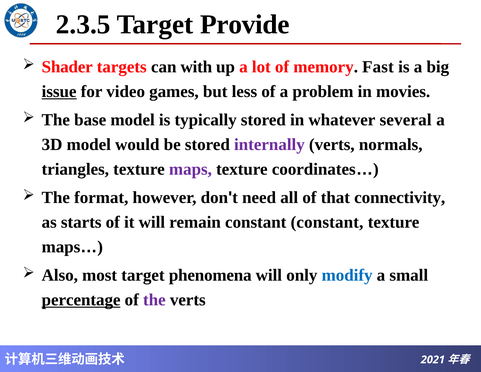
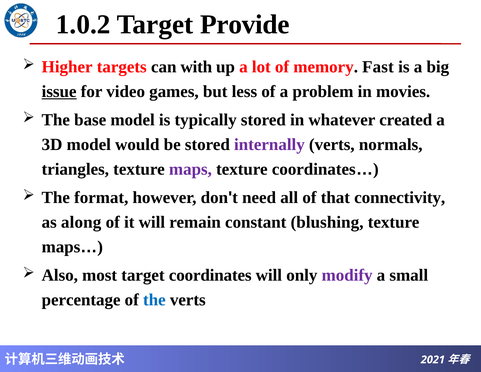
2.3.5: 2.3.5 -> 1.0.2 (83, 24)
Shader: Shader -> Higher (67, 67)
several: several -> created (406, 120)
starts: starts -> along (81, 222)
constant constant: constant -> blushing (327, 222)
phenomena: phenomena -> coordinates (210, 275)
modify colour: blue -> purple (347, 275)
percentage underline: present -> none (81, 300)
the colour: purple -> blue (154, 300)
